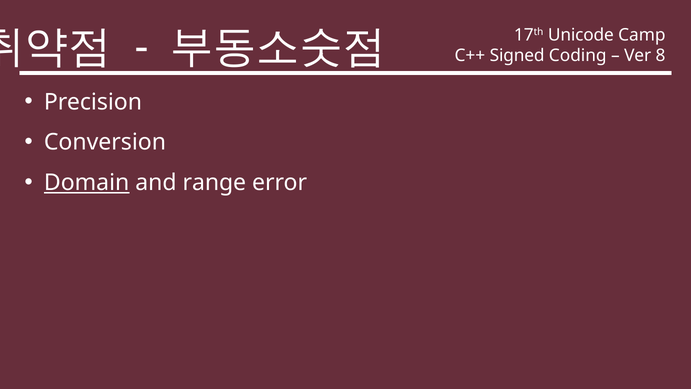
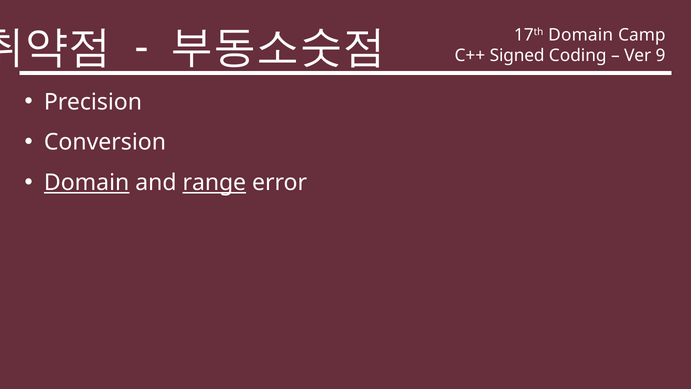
17th Unicode: Unicode -> Domain (581, 35)
8: 8 -> 9 (661, 56)
range underline: none -> present (214, 183)
